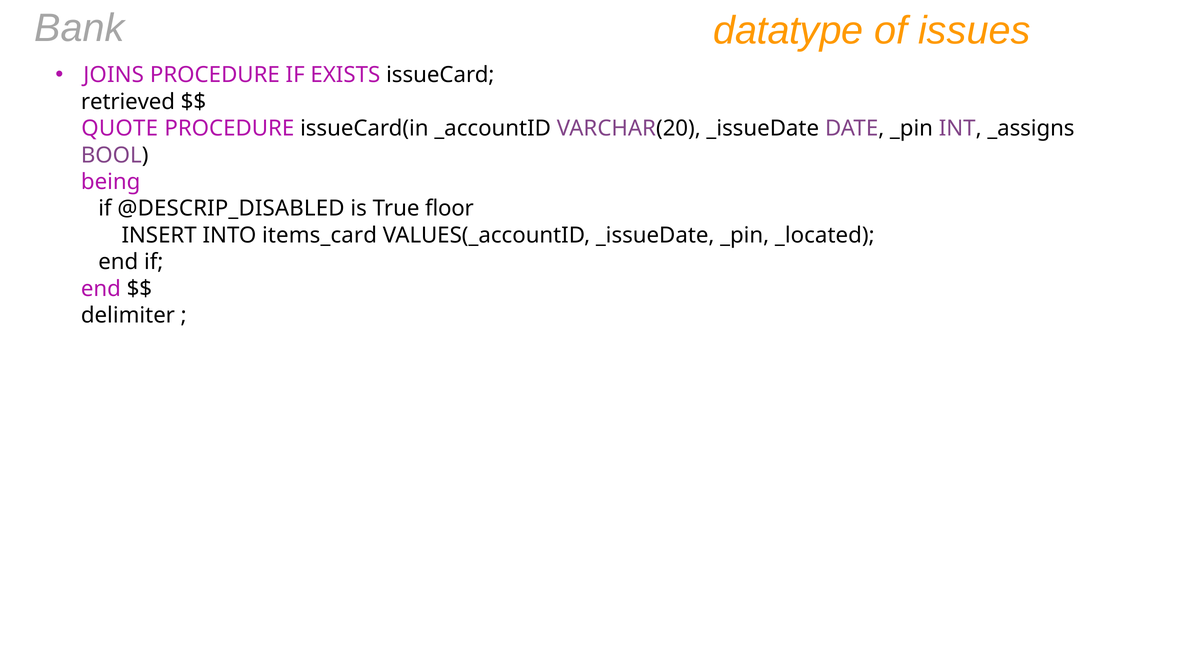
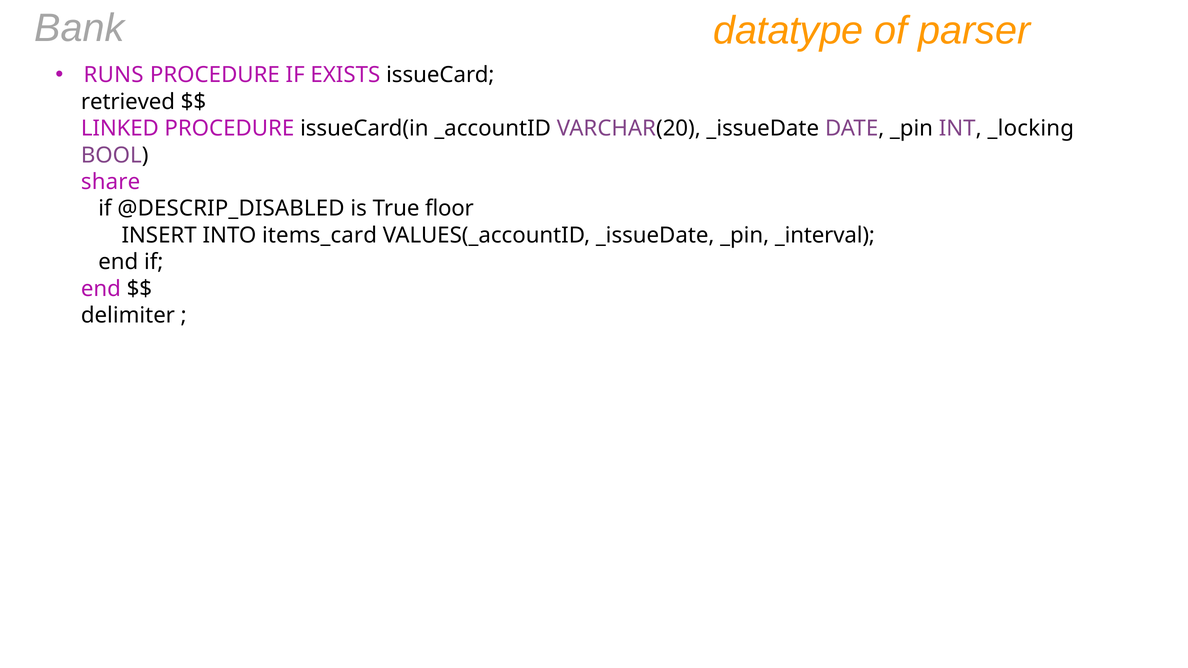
issues: issues -> parser (974, 31)
JOINS: JOINS -> RUNS (114, 75)
QUOTE: QUOTE -> LINKED (120, 129)
_assigns: _assigns -> _locking (1031, 129)
being: being -> share (111, 182)
_located: _located -> _interval (825, 235)
